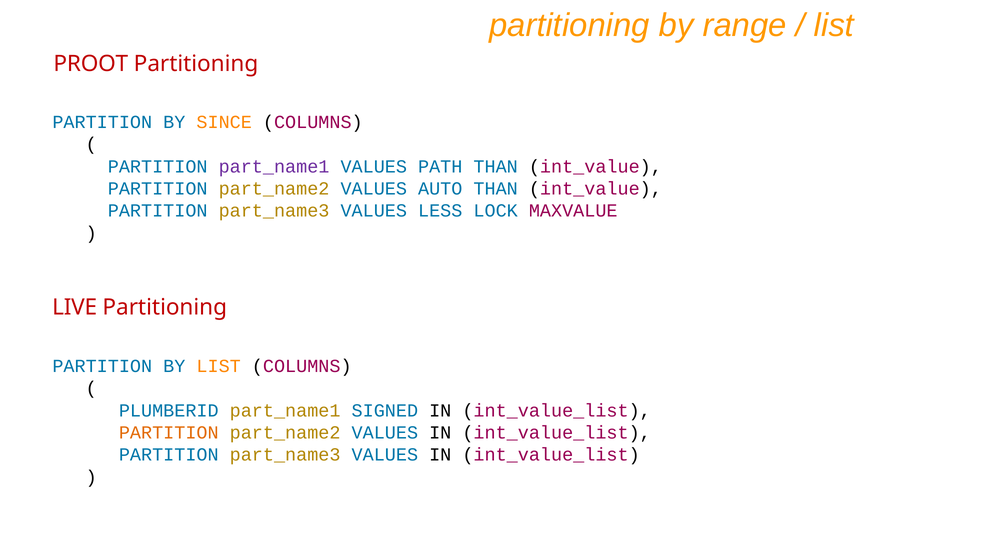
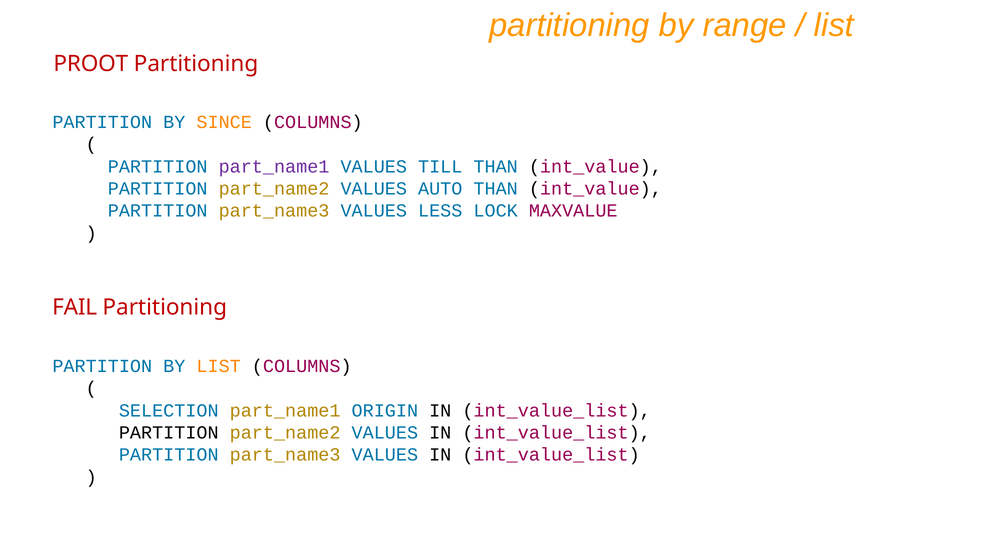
PATH: PATH -> TILL (440, 167)
LIVE: LIVE -> FAIL (75, 307)
PLUMBERID: PLUMBERID -> SELECTION (169, 411)
SIGNED: SIGNED -> ORIGIN (385, 411)
PARTITION colour: orange -> black (169, 433)
